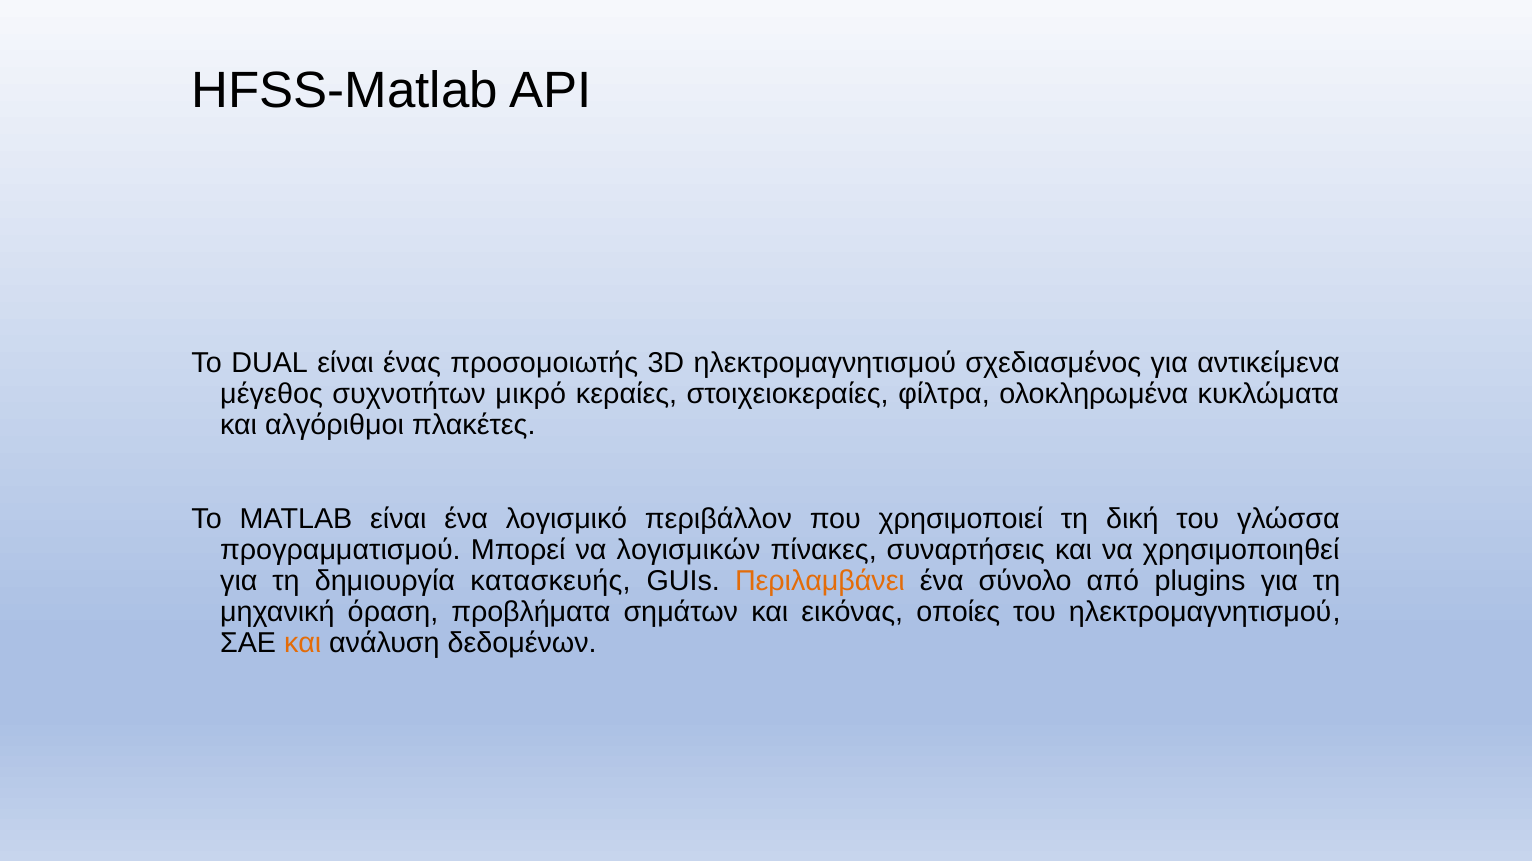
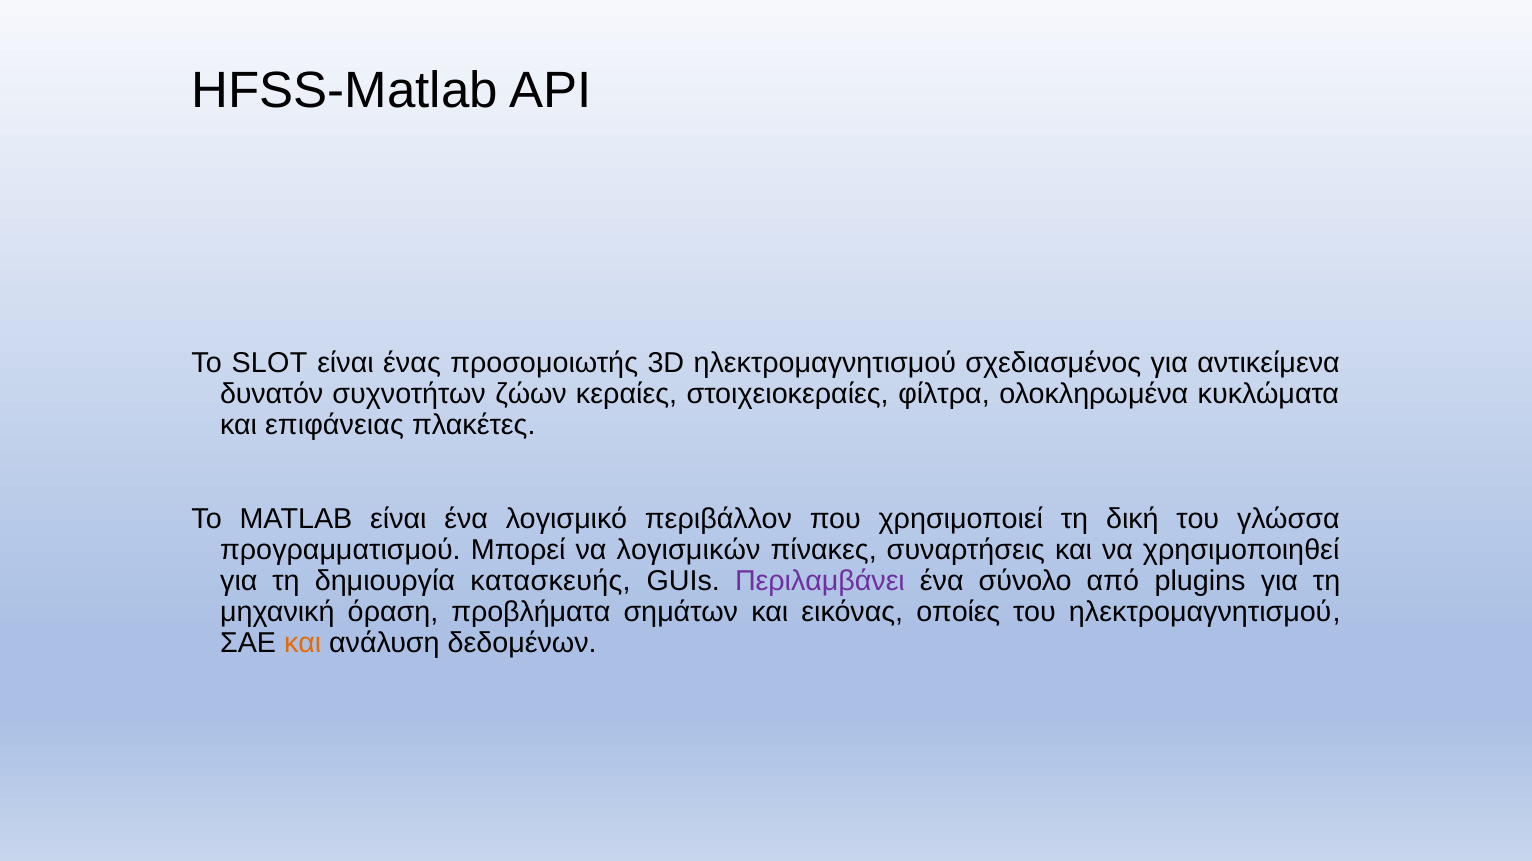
DUAL: DUAL -> SLOT (269, 363)
μέγεθος: μέγεθος -> δυνατόν (272, 394)
μικρό: μικρό -> ζώων (531, 394)
αλγόριθμοι: αλγόριθμοι -> επιφάνειας (334, 425)
Περιλαμβάνει colour: orange -> purple (820, 581)
